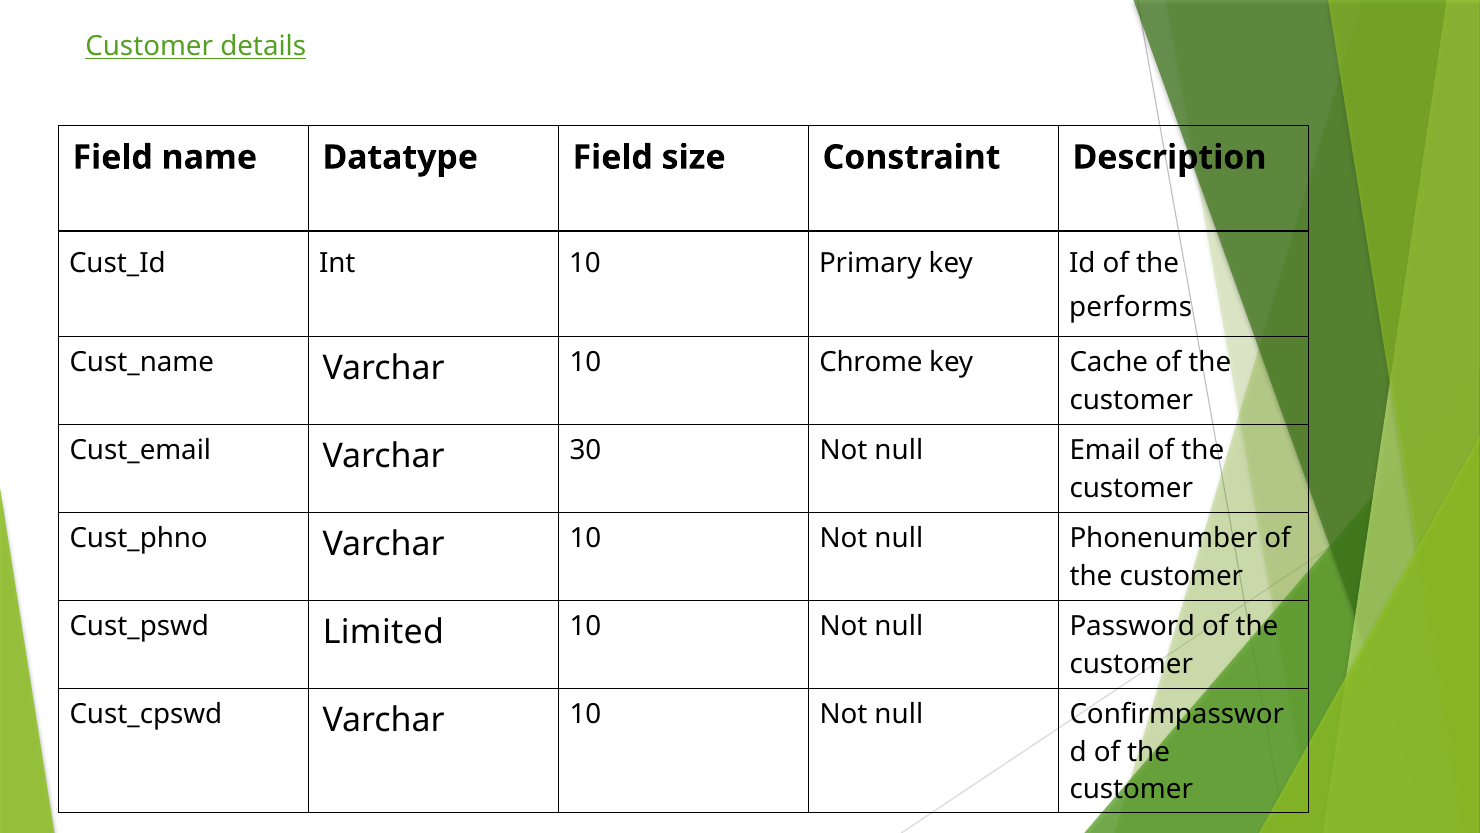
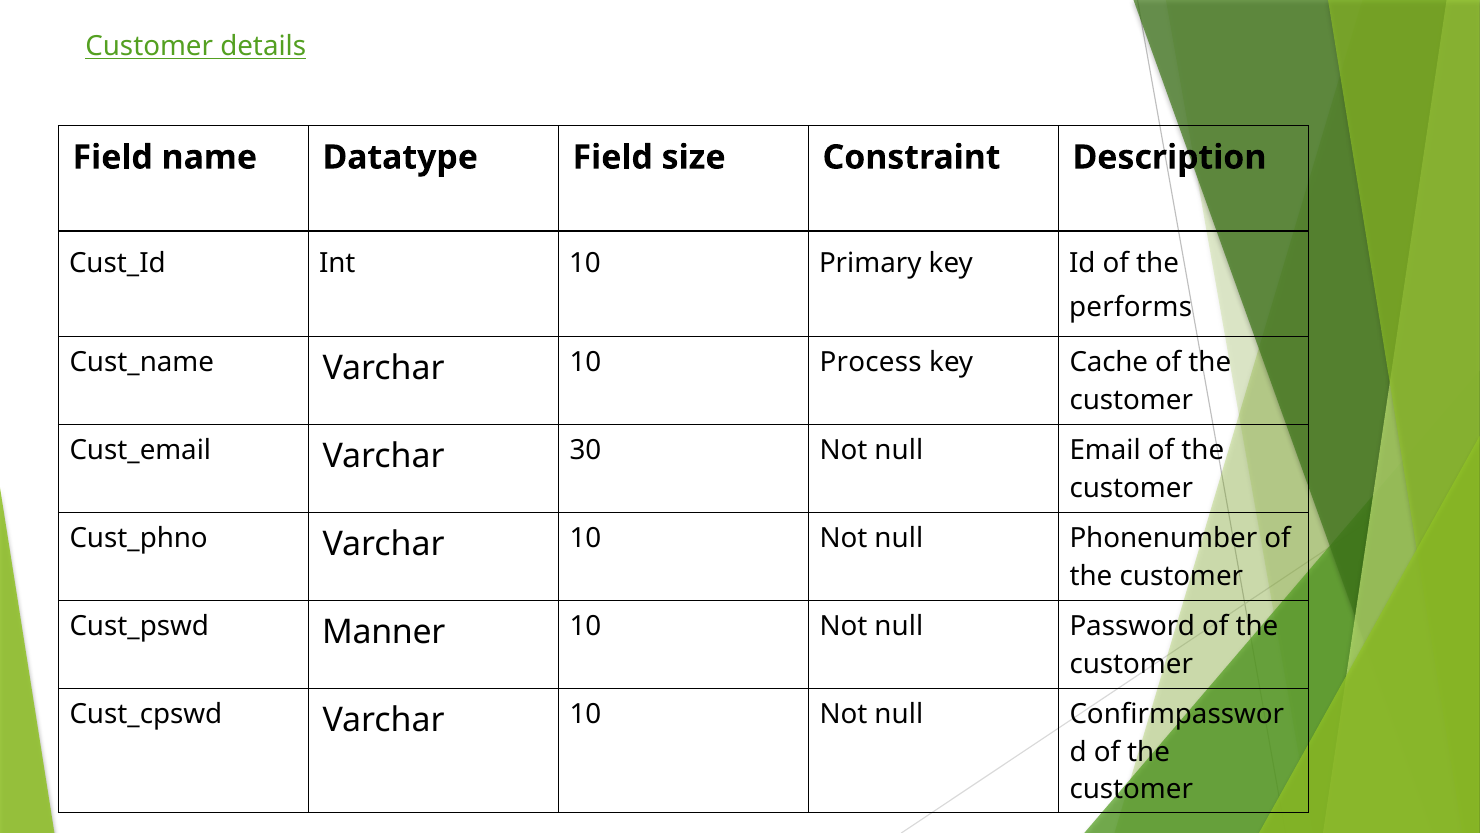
Chrome: Chrome -> Process (871, 362)
Limited: Limited -> Manner (384, 632)
